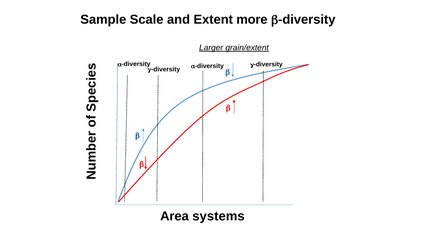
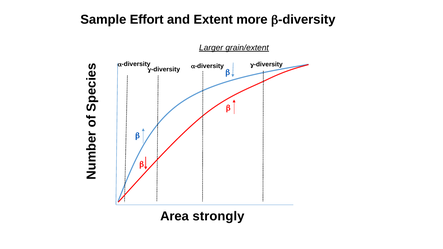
Scale: Scale -> Effort (147, 20)
systems: systems -> strongly (218, 216)
